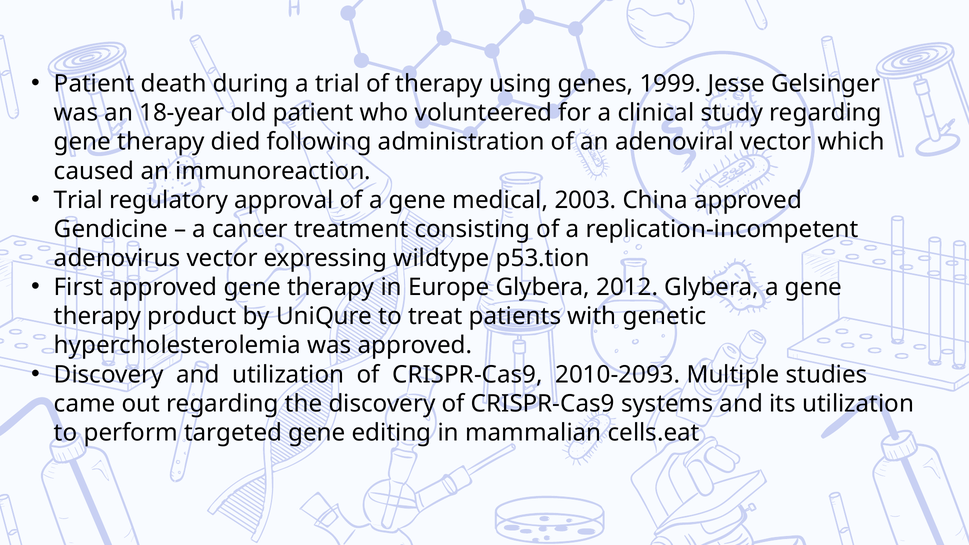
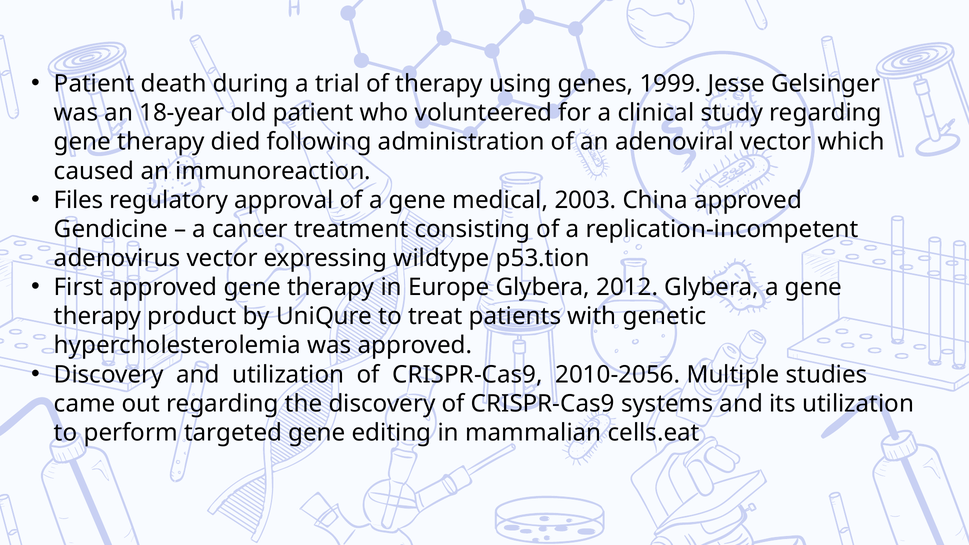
Trial: Trial -> Files (79, 200)
2010-2093: 2010-2093 -> 2010-2056 (618, 375)
